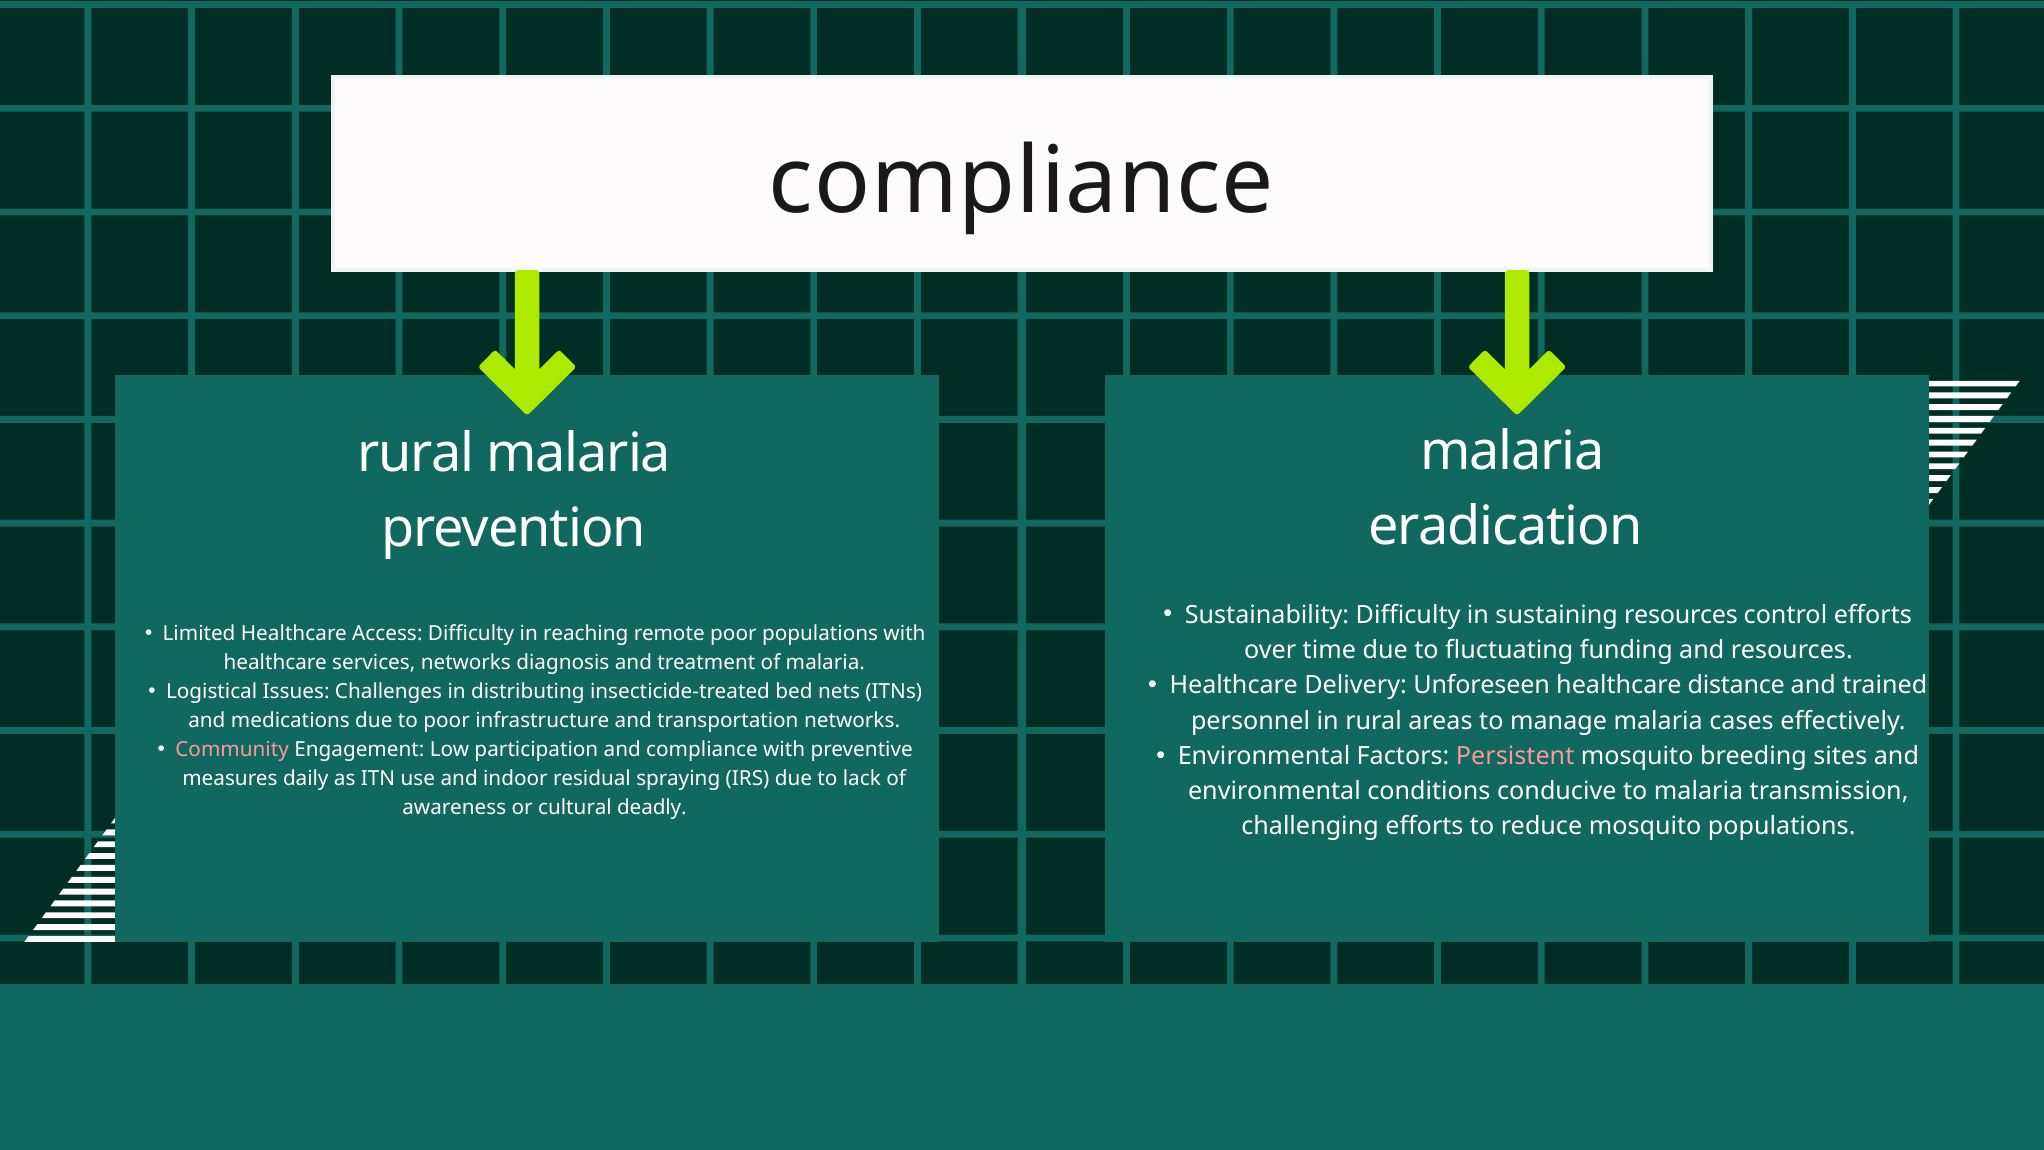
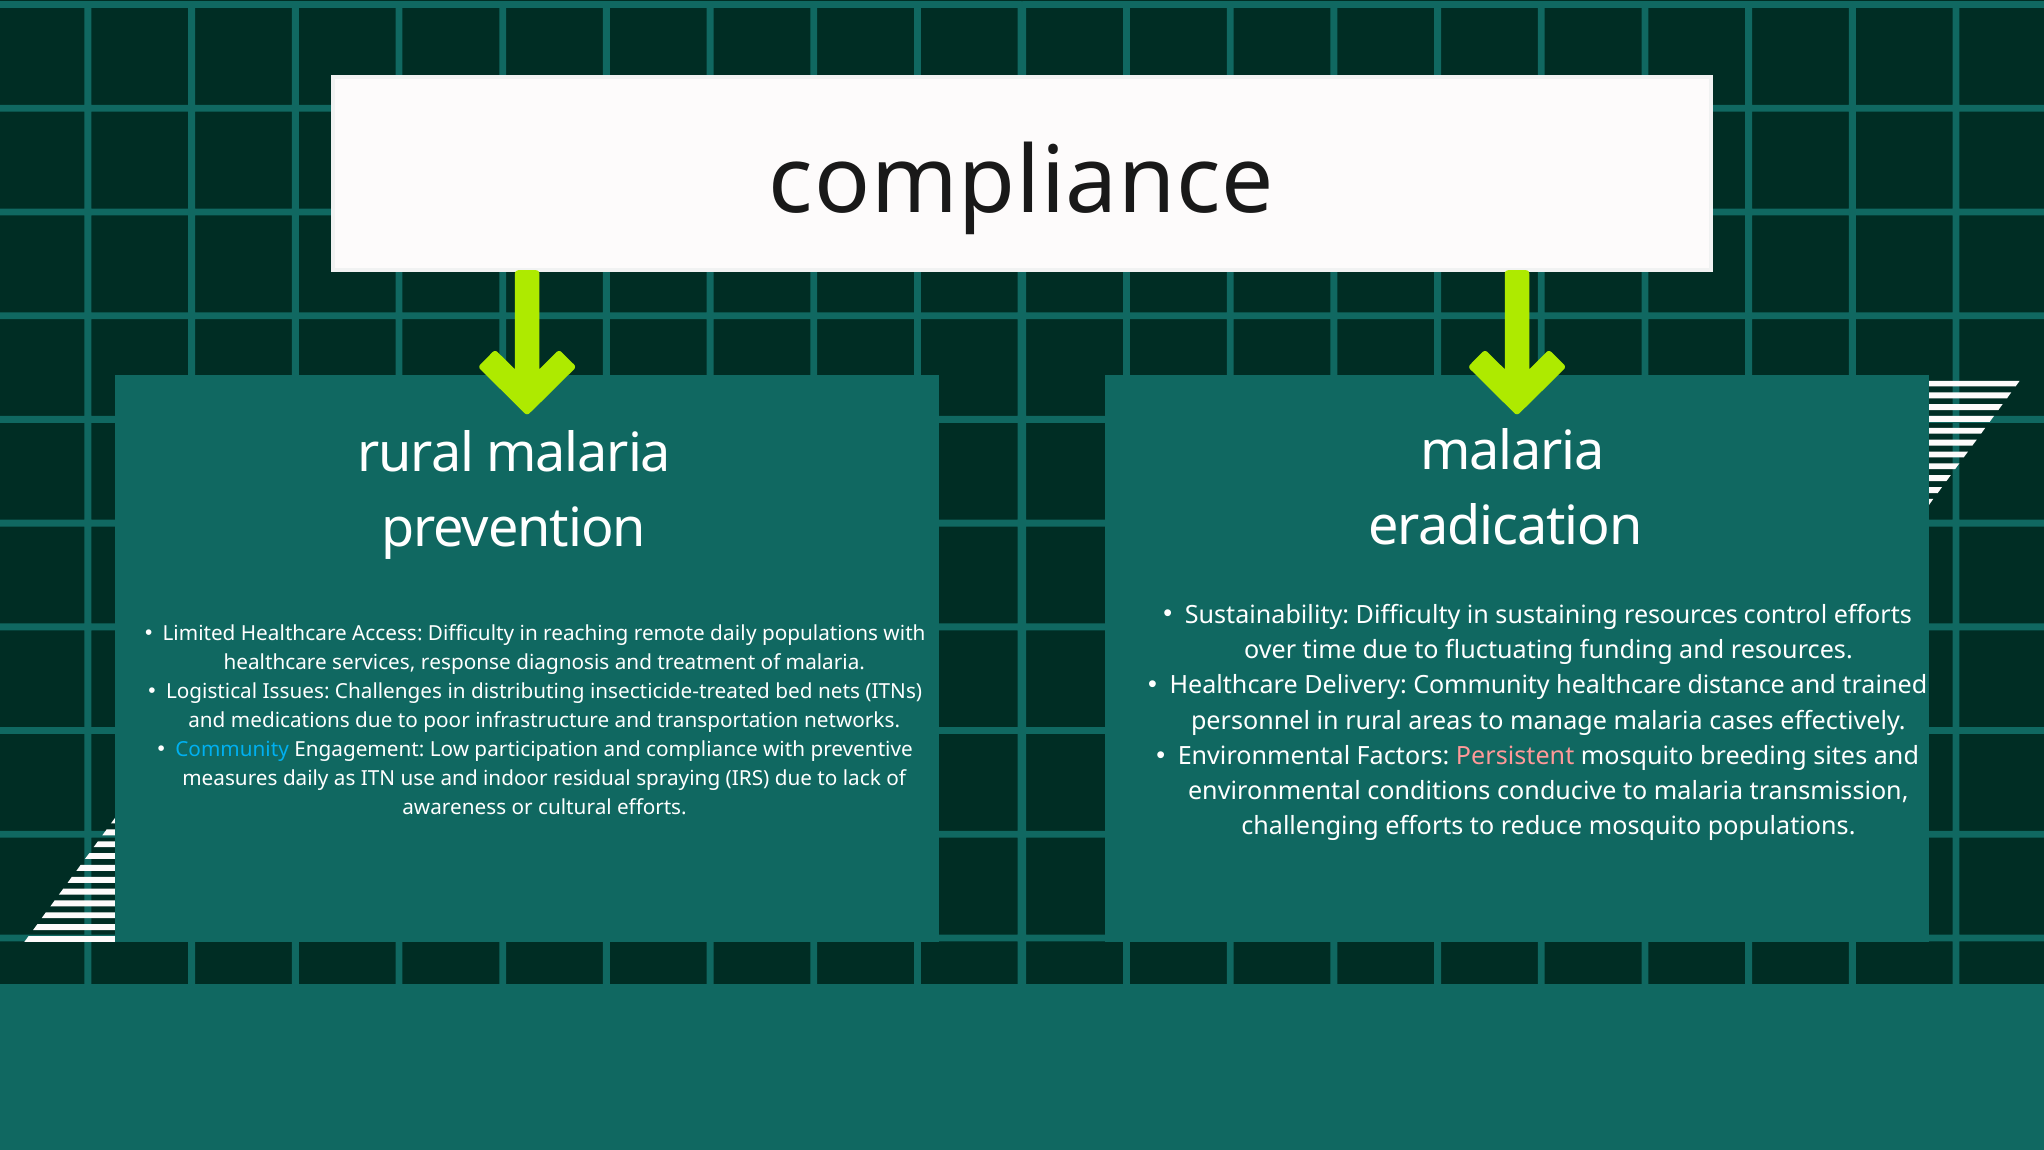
remote poor: poor -> daily (733, 634)
services networks: networks -> response (466, 663)
Delivery Unforeseen: Unforeseen -> Community (1482, 685)
Community colour: pink -> light blue (232, 750)
cultural deadly: deadly -> efforts (652, 808)
